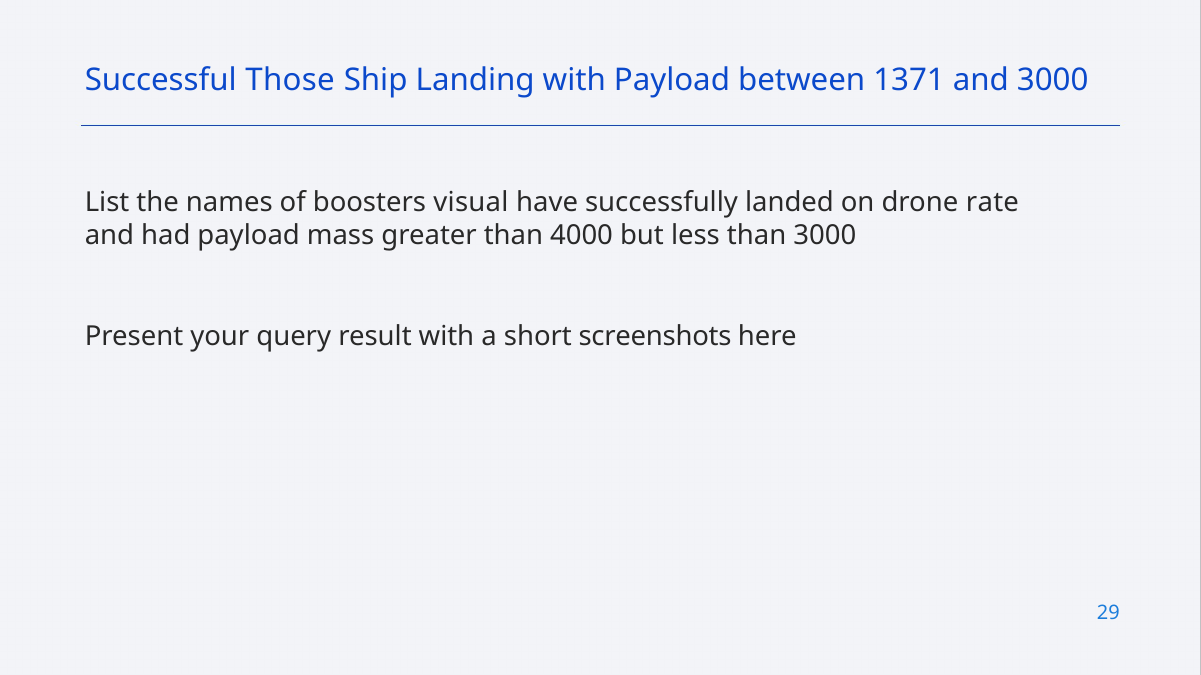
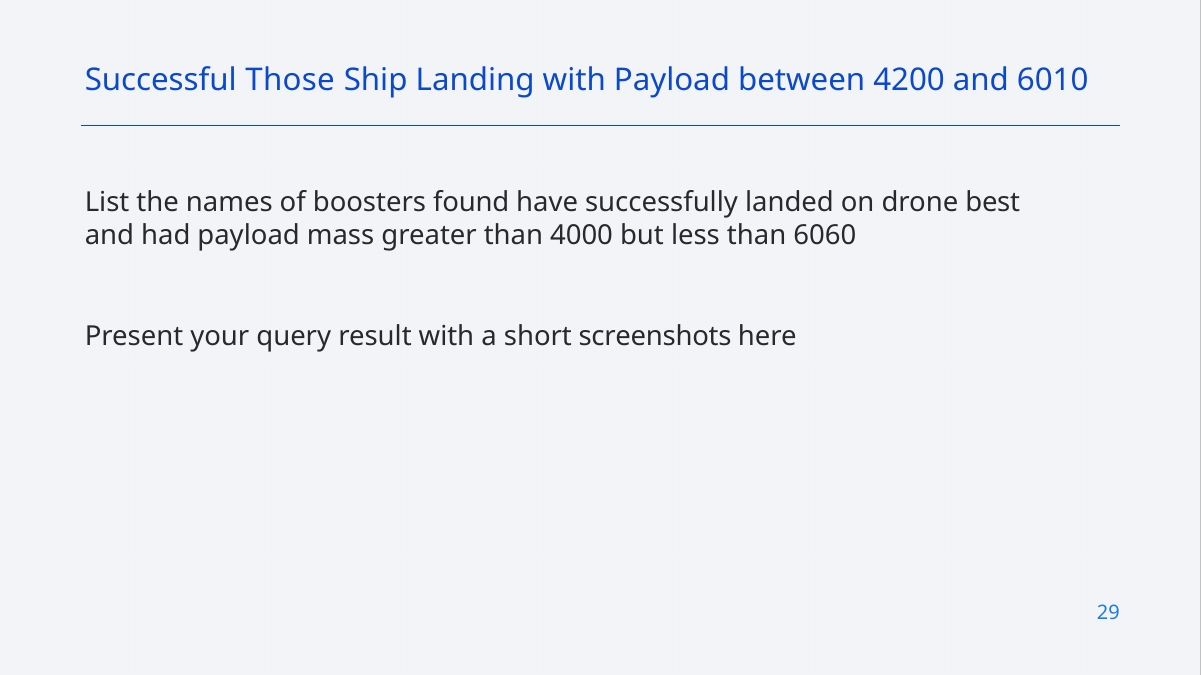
1371: 1371 -> 4200 (909, 80)
and 3000: 3000 -> 6010 (1053, 80)
visual: visual -> found (471, 203)
rate: rate -> best (993, 203)
than 3000: 3000 -> 6060 (825, 236)
